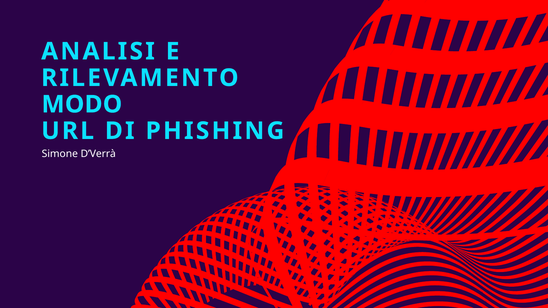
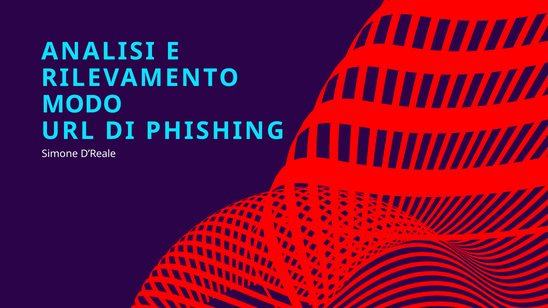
D’Verrà: D’Verrà -> D’Reale (98, 154)
